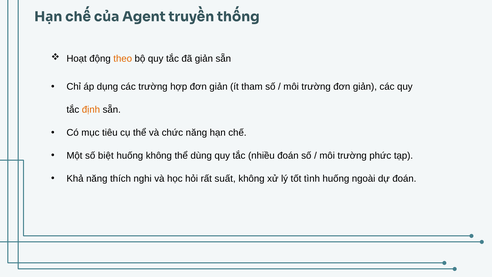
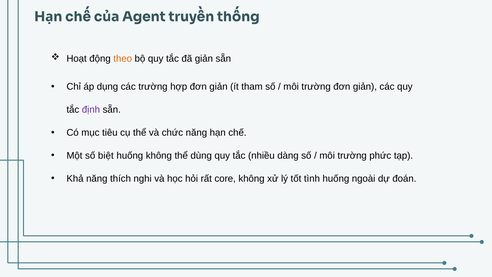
định colour: orange -> purple (91, 110)
nhiều đoán: đoán -> dàng (288, 156)
suất: suất -> core (225, 179)
